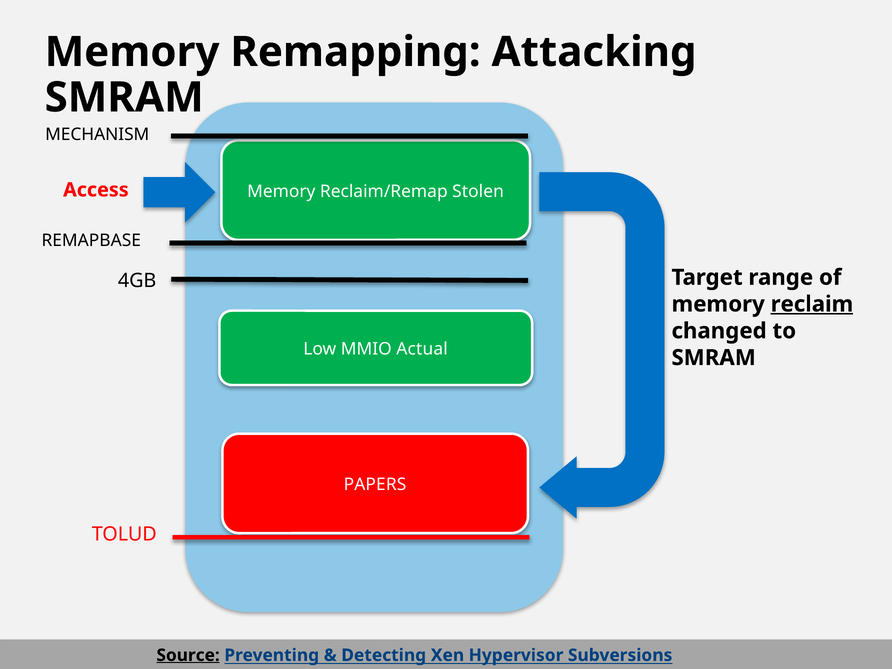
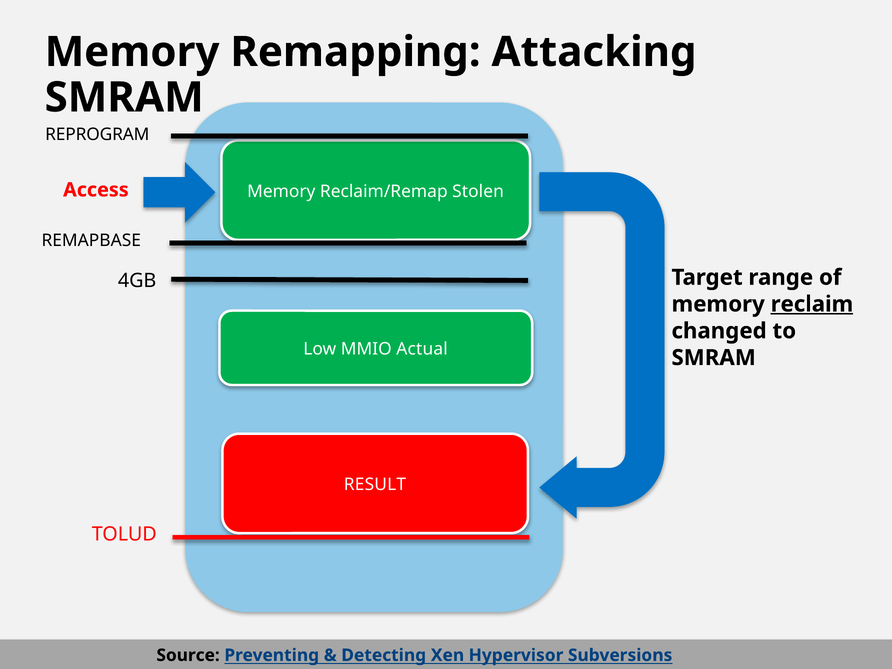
MECHANISM: MECHANISM -> REPROGRAM (97, 134)
PAPERS: PAPERS -> RESULT (375, 485)
Source underline: present -> none (188, 655)
